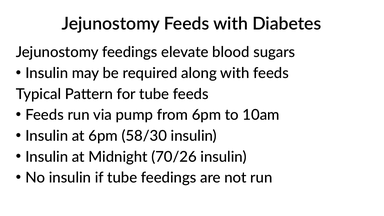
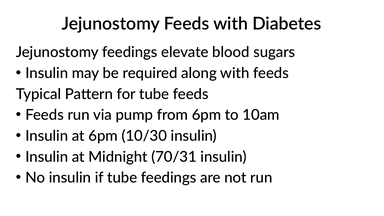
58/30: 58/30 -> 10/30 (144, 136)
70/26: 70/26 -> 70/31 (174, 157)
